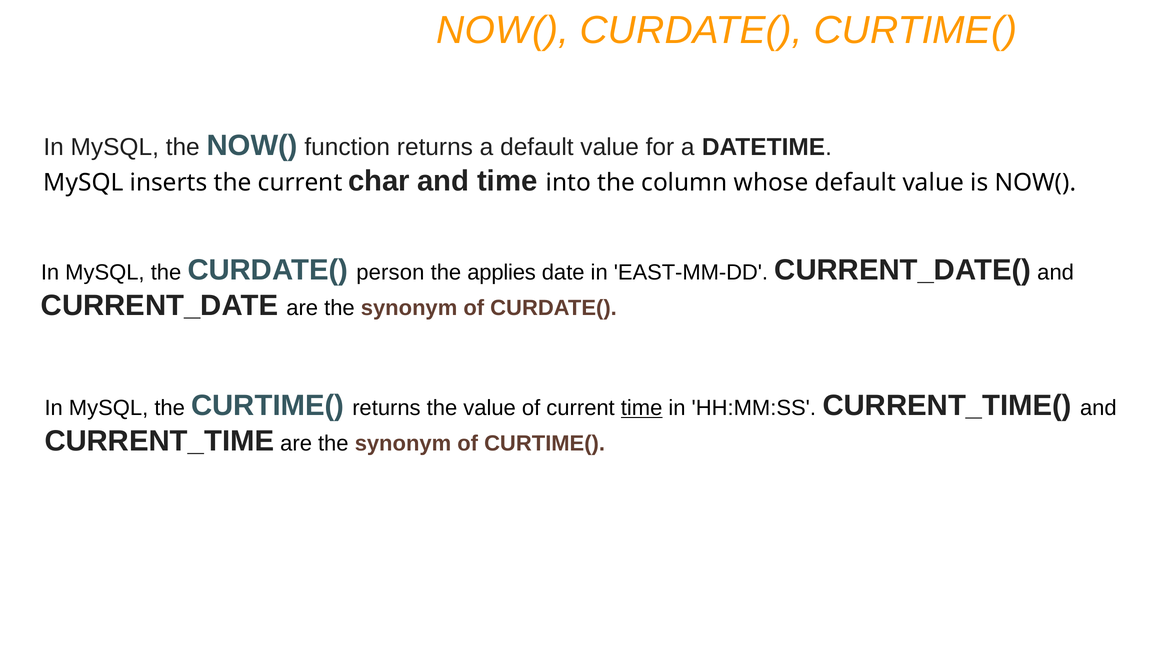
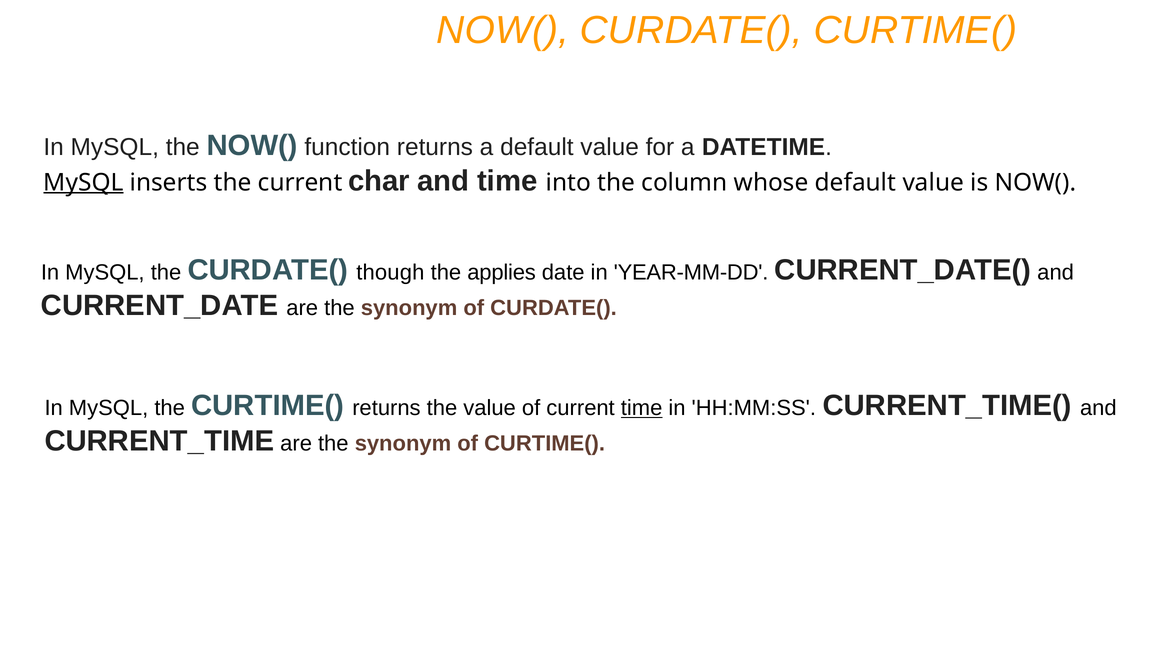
MySQL underline: none -> present (83, 182)
person: person -> though (390, 273)
EAST-MM-DD: EAST-MM-DD -> YEAR-MM-DD (691, 273)
